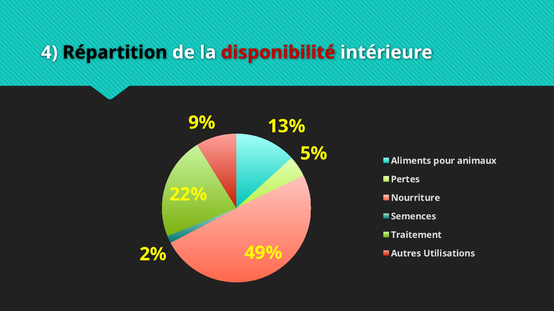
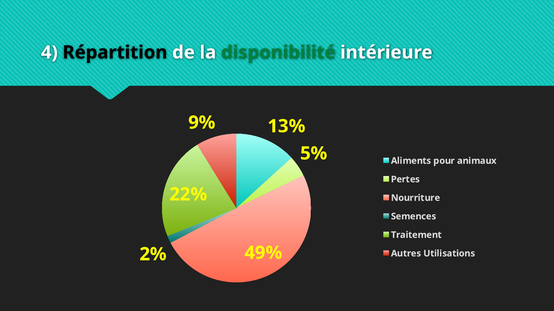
disponibilité colour: red -> green (278, 53)
